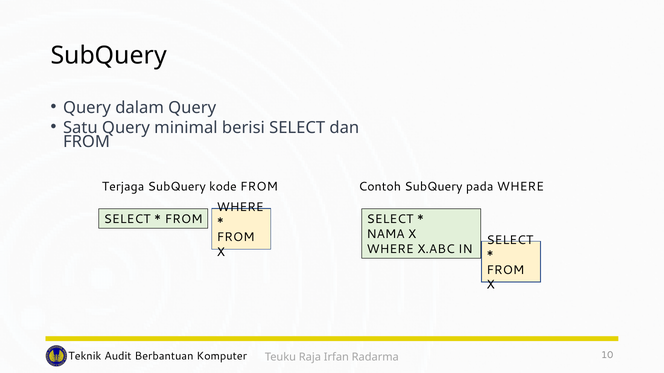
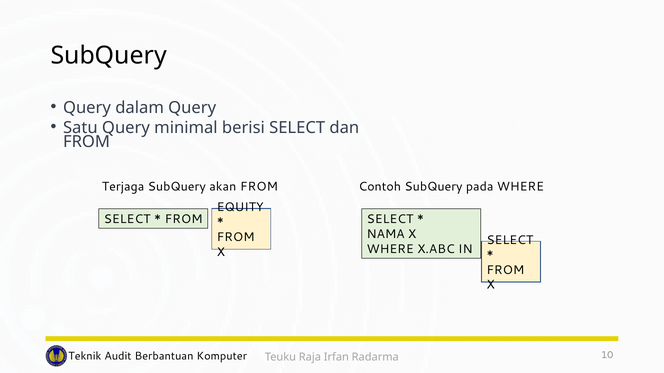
kode: kode -> akan (223, 187)
WHERE: WHERE -> EQUITY (240, 208)
